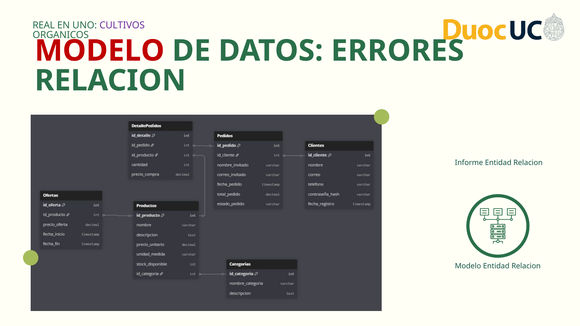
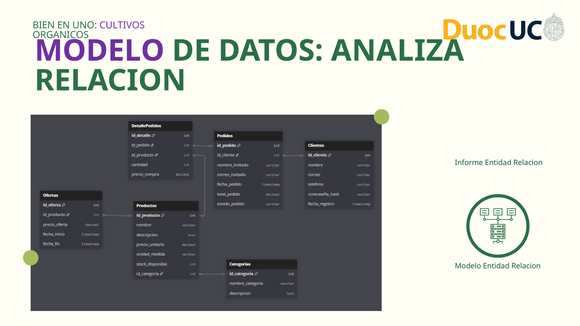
REAL: REAL -> BIEN (44, 25)
MODELO colour: red -> purple (100, 51)
ERRORES: ERRORES -> ANALIZA (397, 51)
